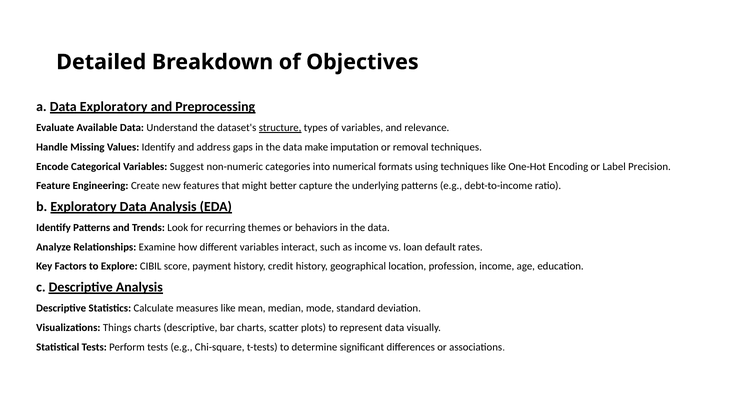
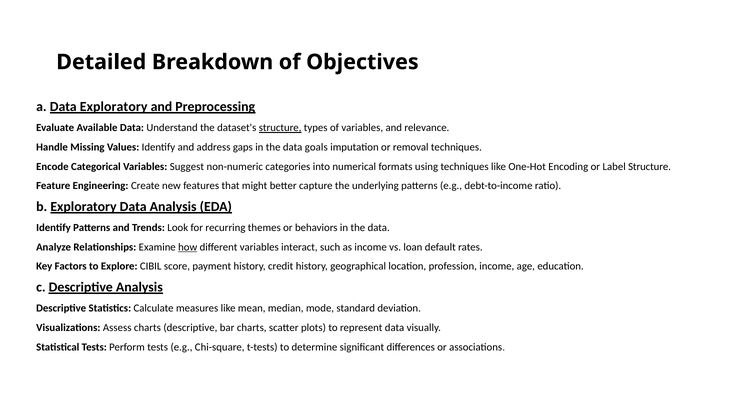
make: make -> goals (316, 147)
Label Precision: Precision -> Structure (650, 167)
how underline: none -> present (188, 247)
Things: Things -> Assess (117, 328)
